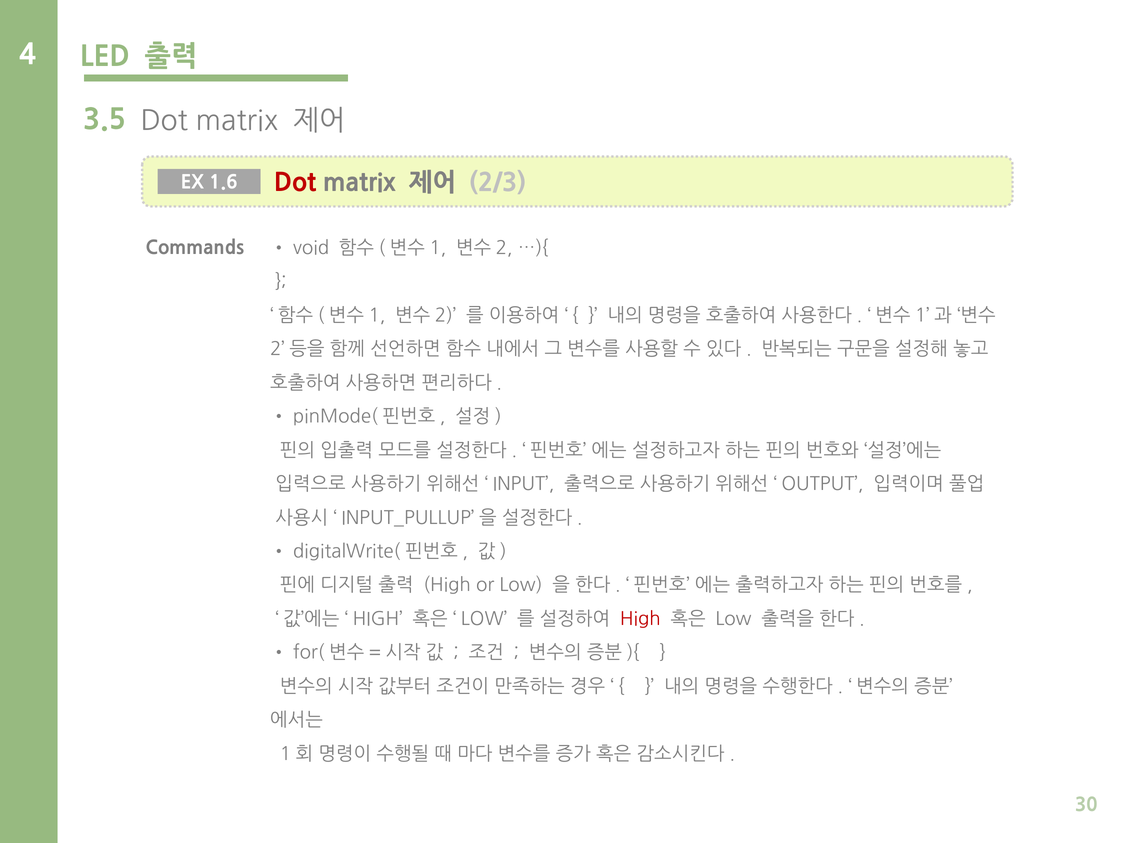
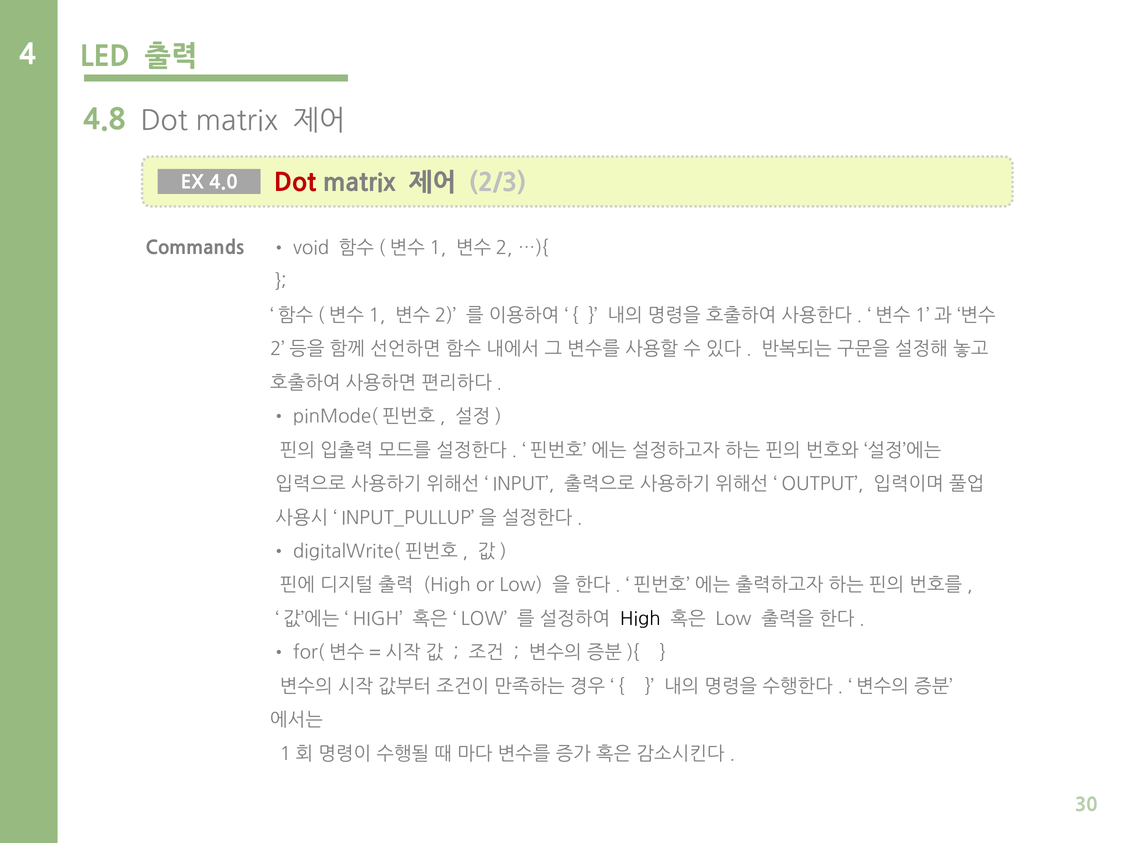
3.5: 3.5 -> 4.8 (104, 120)
1.6: 1.6 -> 4.0 (223, 183)
High colour: red -> black (640, 619)
